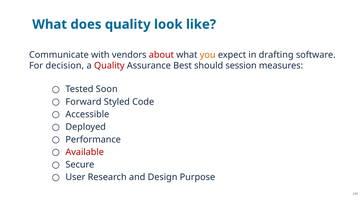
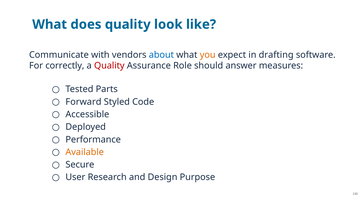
about colour: red -> blue (161, 55)
decision: decision -> correctly (65, 66)
Best: Best -> Role (183, 66)
session: session -> answer (241, 66)
Soon: Soon -> Parts (107, 89)
Available colour: red -> orange (85, 152)
